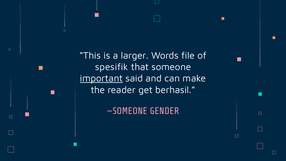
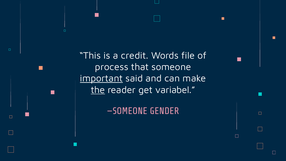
larger: larger -> credit (135, 56)
spesifik: spesifik -> process (112, 67)
the underline: none -> present (98, 90)
berhasil: berhasil -> variabel (175, 90)
